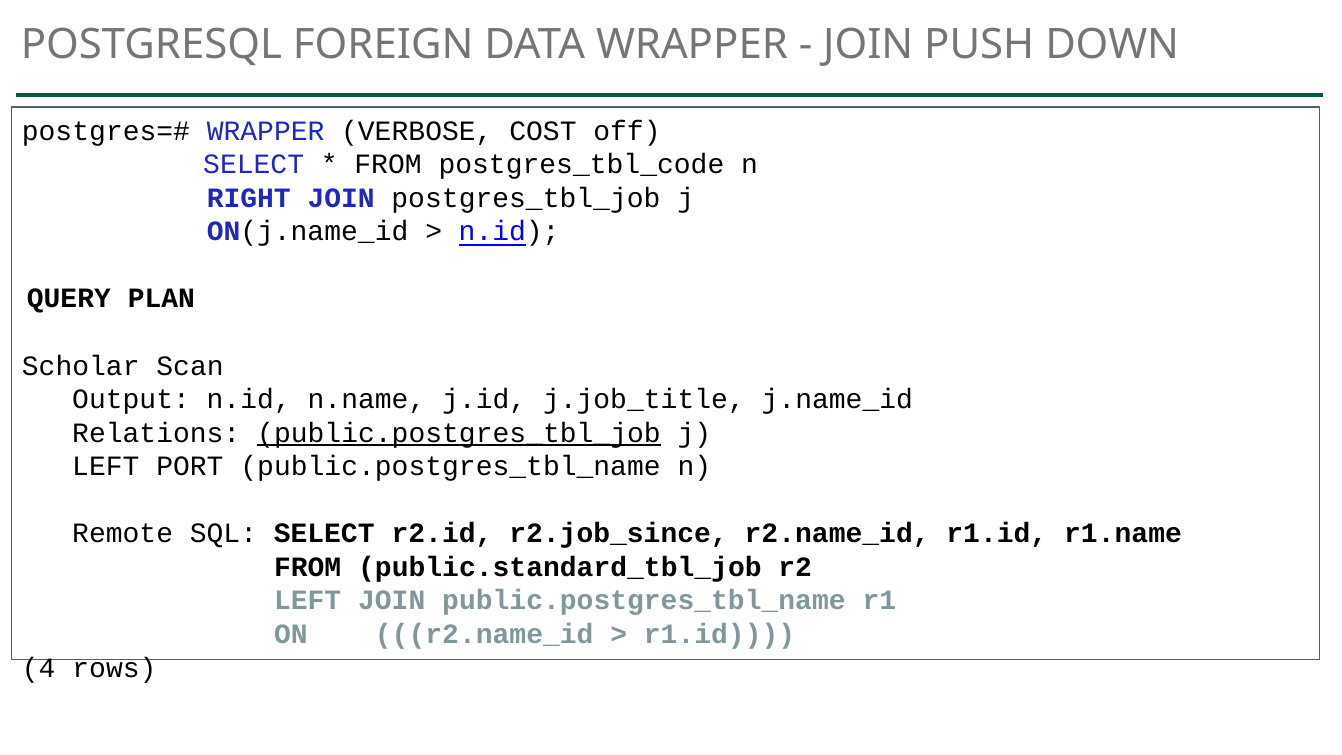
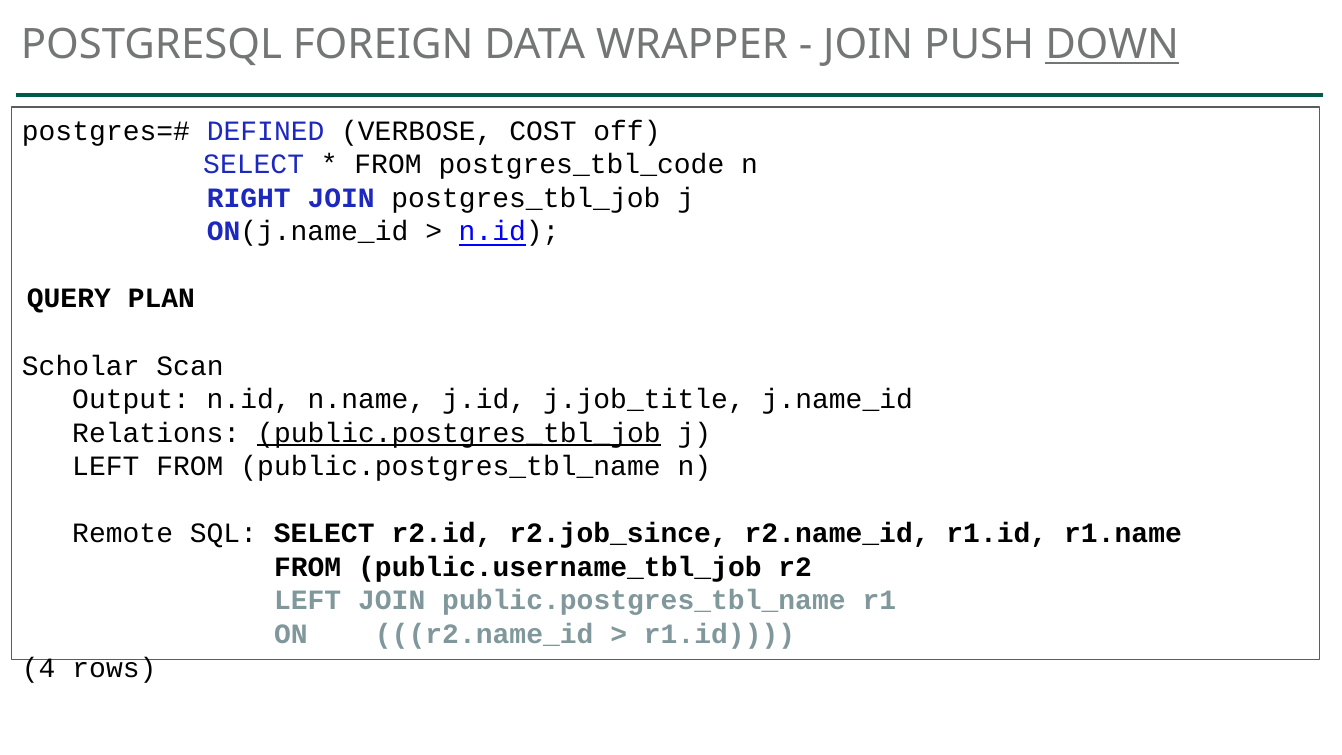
DOWN underline: none -> present (1112, 45)
WRAPPER: WRAPPER -> DEFINED (266, 131)
LEFT PORT: PORT -> FROM (190, 466)
public.standard_tbl_job: public.standard_tbl_job -> public.username_tbl_job (560, 567)
